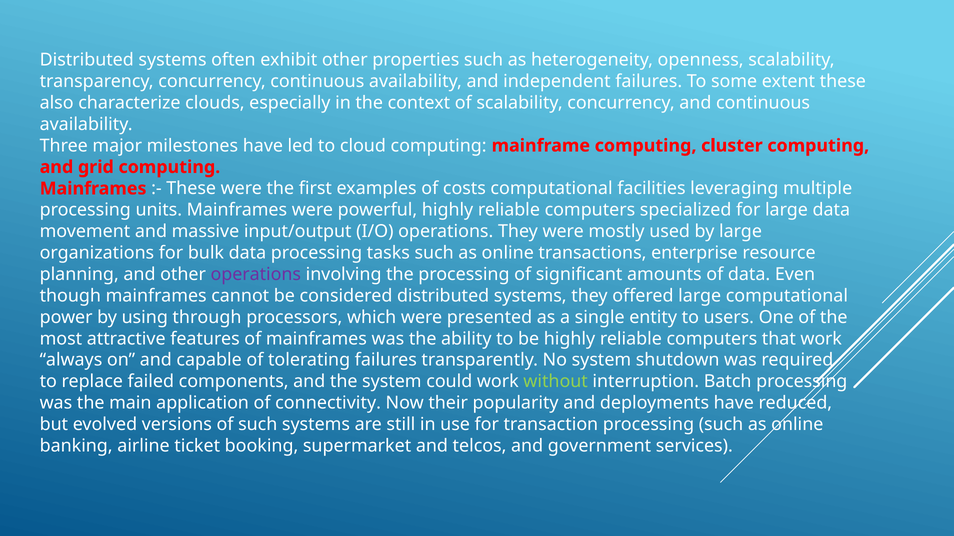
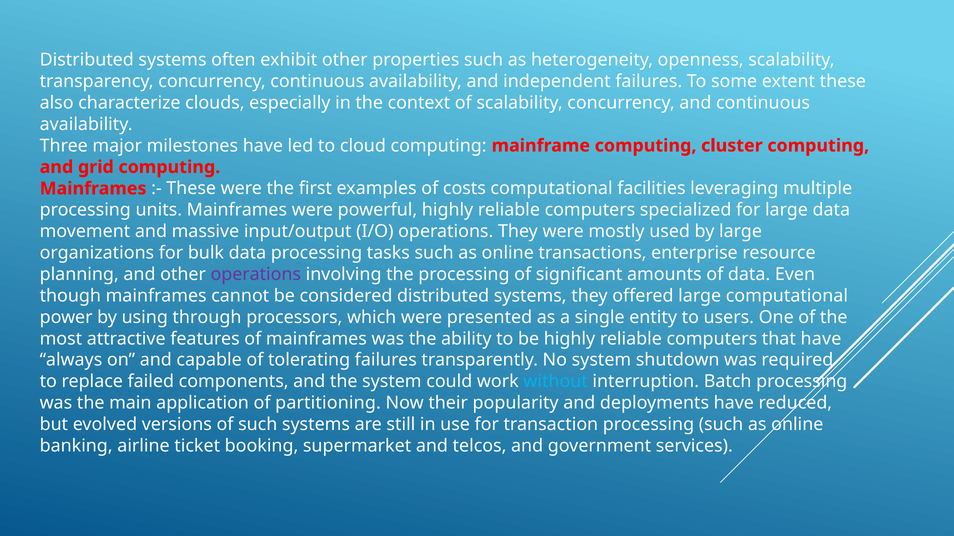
that work: work -> have (821, 339)
without colour: light green -> light blue (556, 382)
connectivity: connectivity -> partitioning (328, 403)
